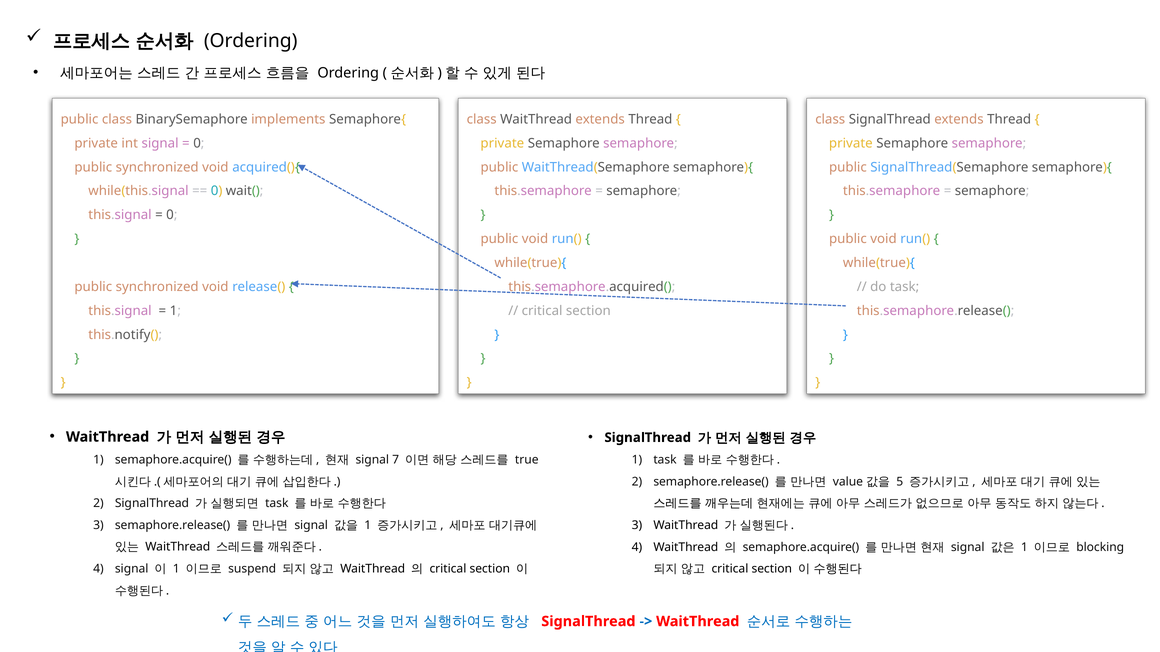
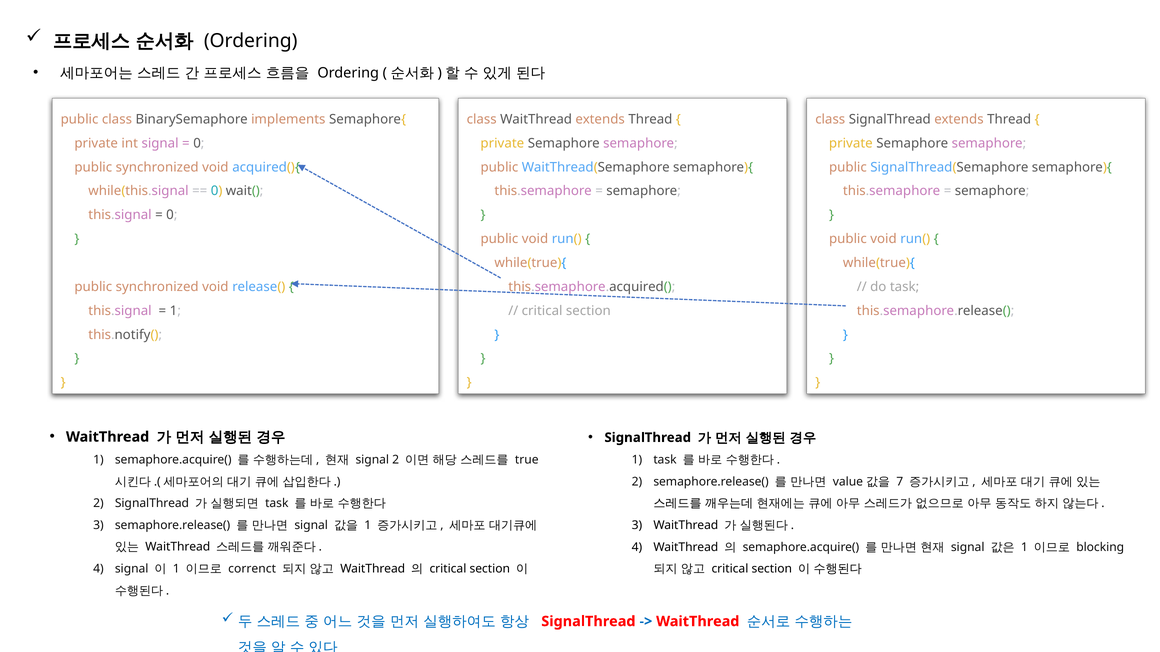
signal 7: 7 -> 2 (396, 460)
5: 5 -> 7 (900, 482)
suspend: suspend -> correnct (252, 569)
